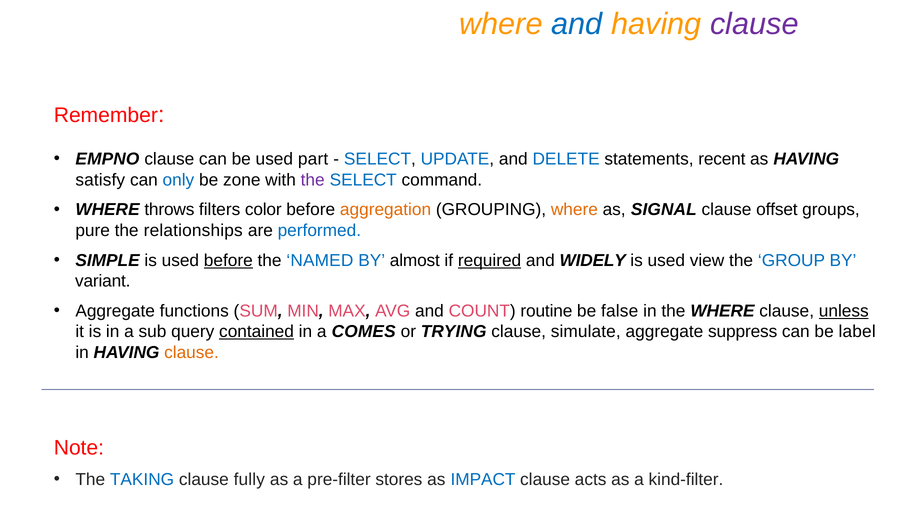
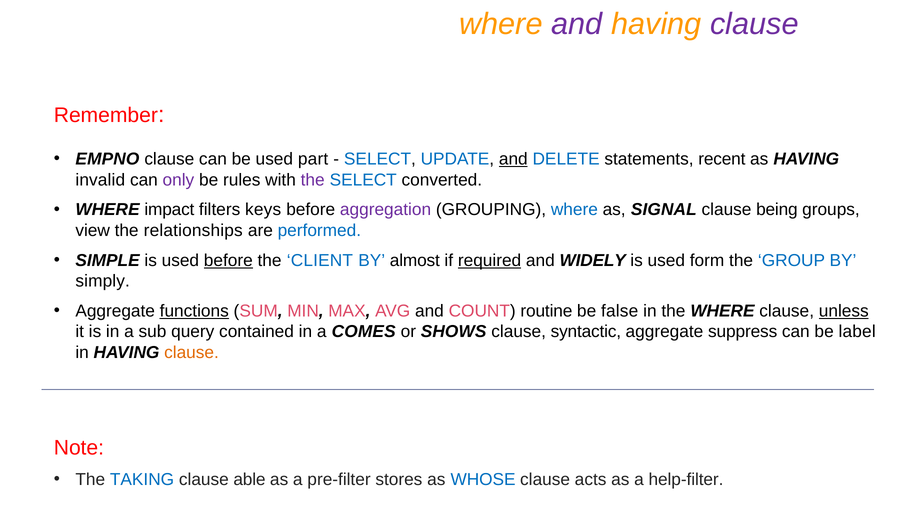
and colour: blue -> purple (577, 24)
and underline: none -> present (513, 159)
satisfy: satisfy -> invalid (100, 180)
only colour: blue -> purple (178, 180)
zone: zone -> rules (242, 180)
command: command -> converted (442, 180)
throws: throws -> impact (169, 210)
color: color -> keys (263, 210)
aggregation colour: orange -> purple (386, 210)
where colour: orange -> blue (574, 210)
offset: offset -> being (777, 210)
pure: pure -> view (93, 230)
NAMED: NAMED -> CLIENT (320, 260)
view: view -> form (707, 260)
variant: variant -> simply (103, 281)
functions underline: none -> present (194, 311)
contained underline: present -> none (257, 332)
TRYING: TRYING -> SHOWS (454, 332)
simulate: simulate -> syntactic (586, 332)
fully: fully -> able (249, 480)
IMPACT: IMPACT -> WHOSE (483, 480)
kind-filter: kind-filter -> help-filter (686, 480)
